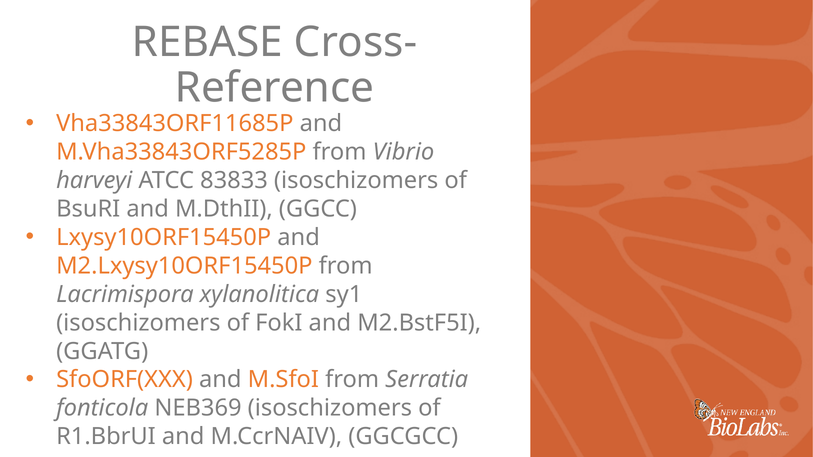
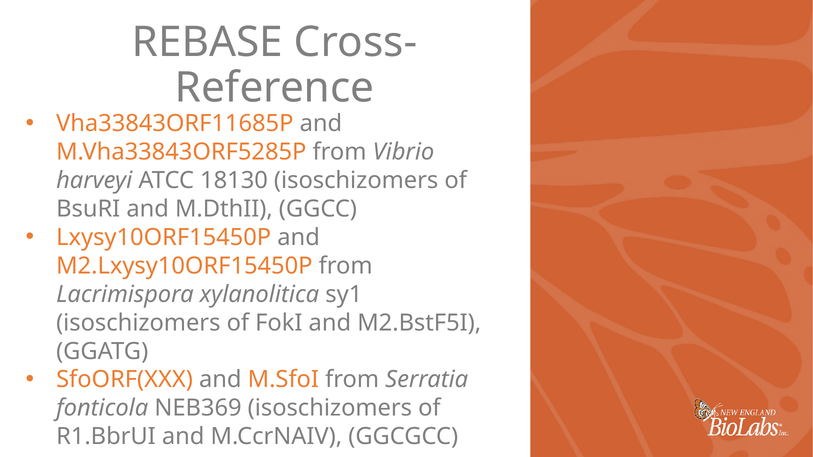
83833: 83833 -> 18130 (234, 181)
